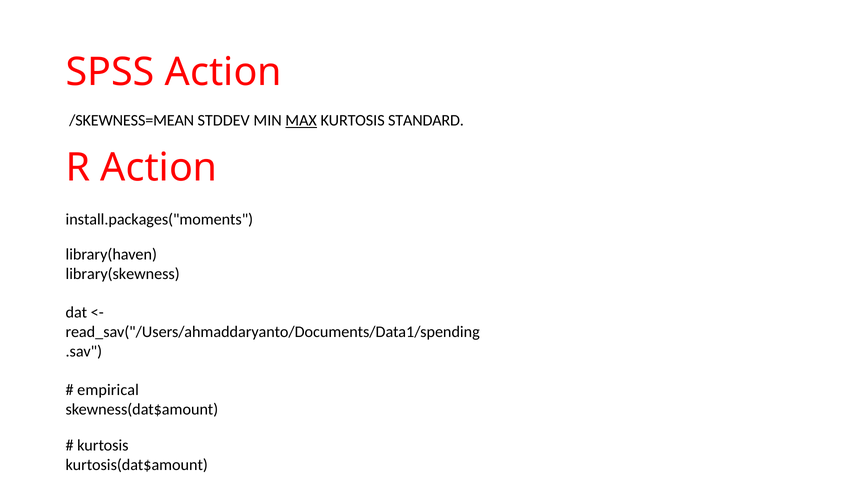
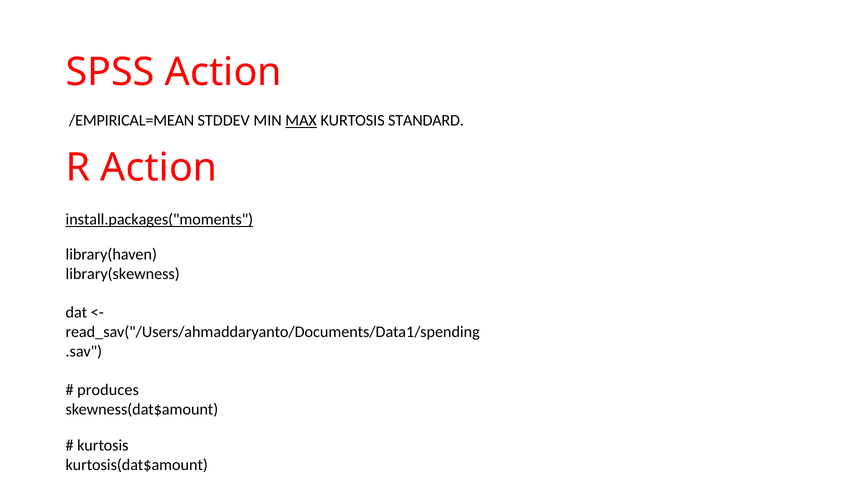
/SKEWNESS=MEAN: /SKEWNESS=MEAN -> /EMPIRICAL=MEAN (132, 120)
install.packages("moments underline: none -> present (159, 220)
empirical: empirical -> produces (108, 390)
